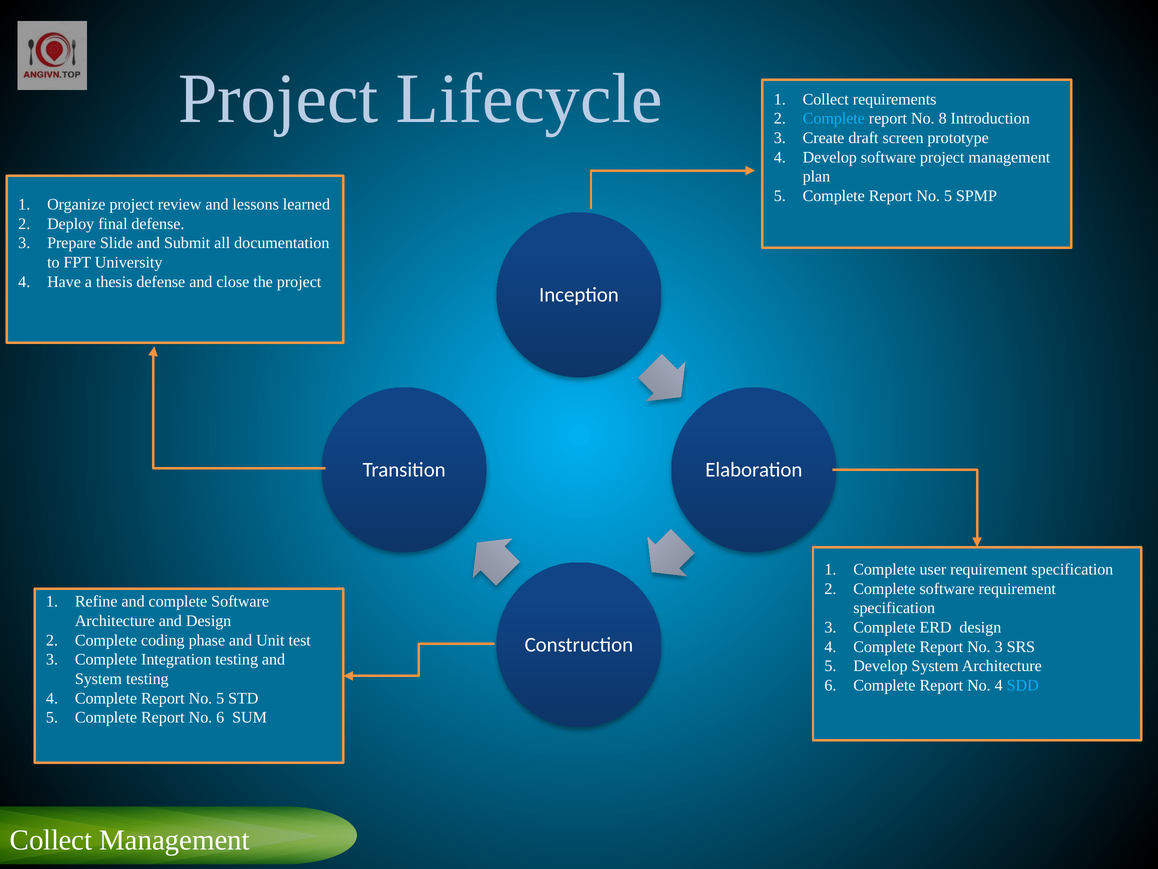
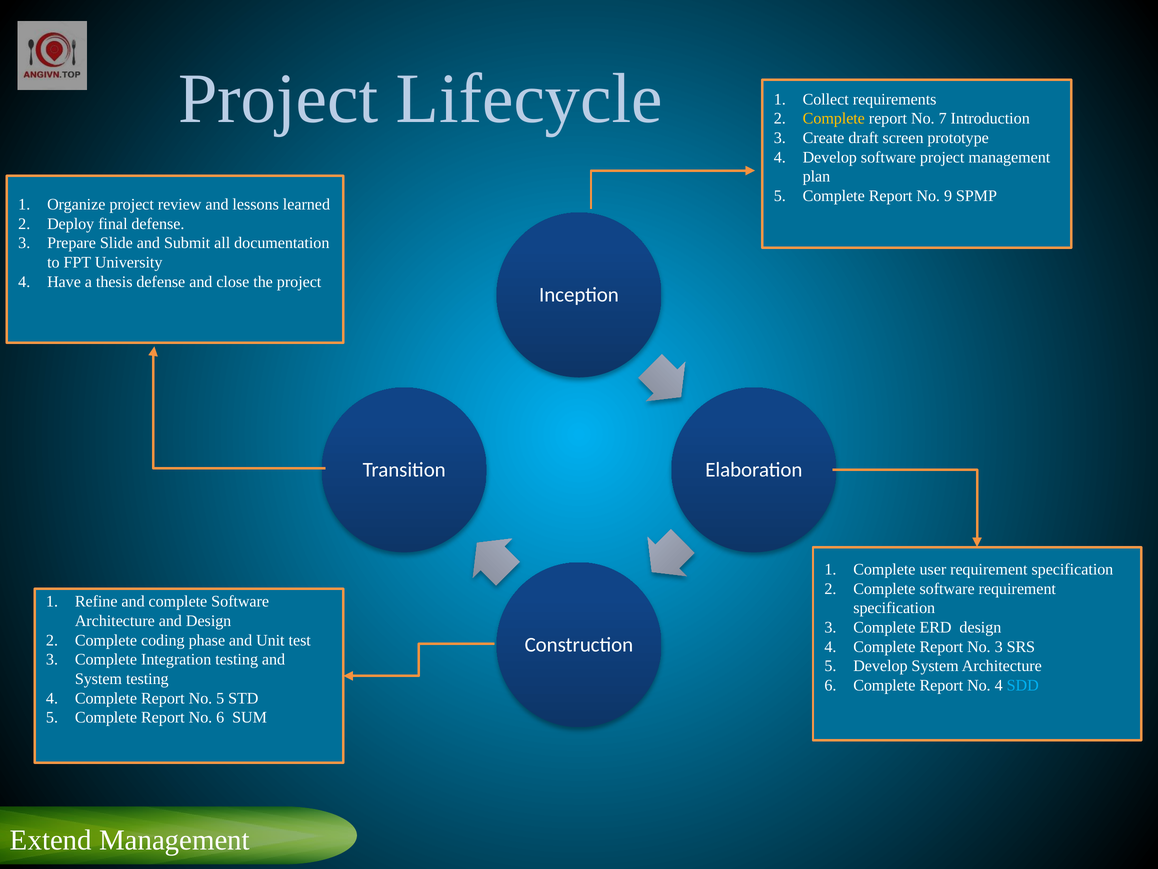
Complete colour: light blue -> yellow (834, 118)
8: 8 -> 7 (943, 118)
5: 5 -> 9 (948, 196)
Collect: Collect -> Extend (51, 839)
